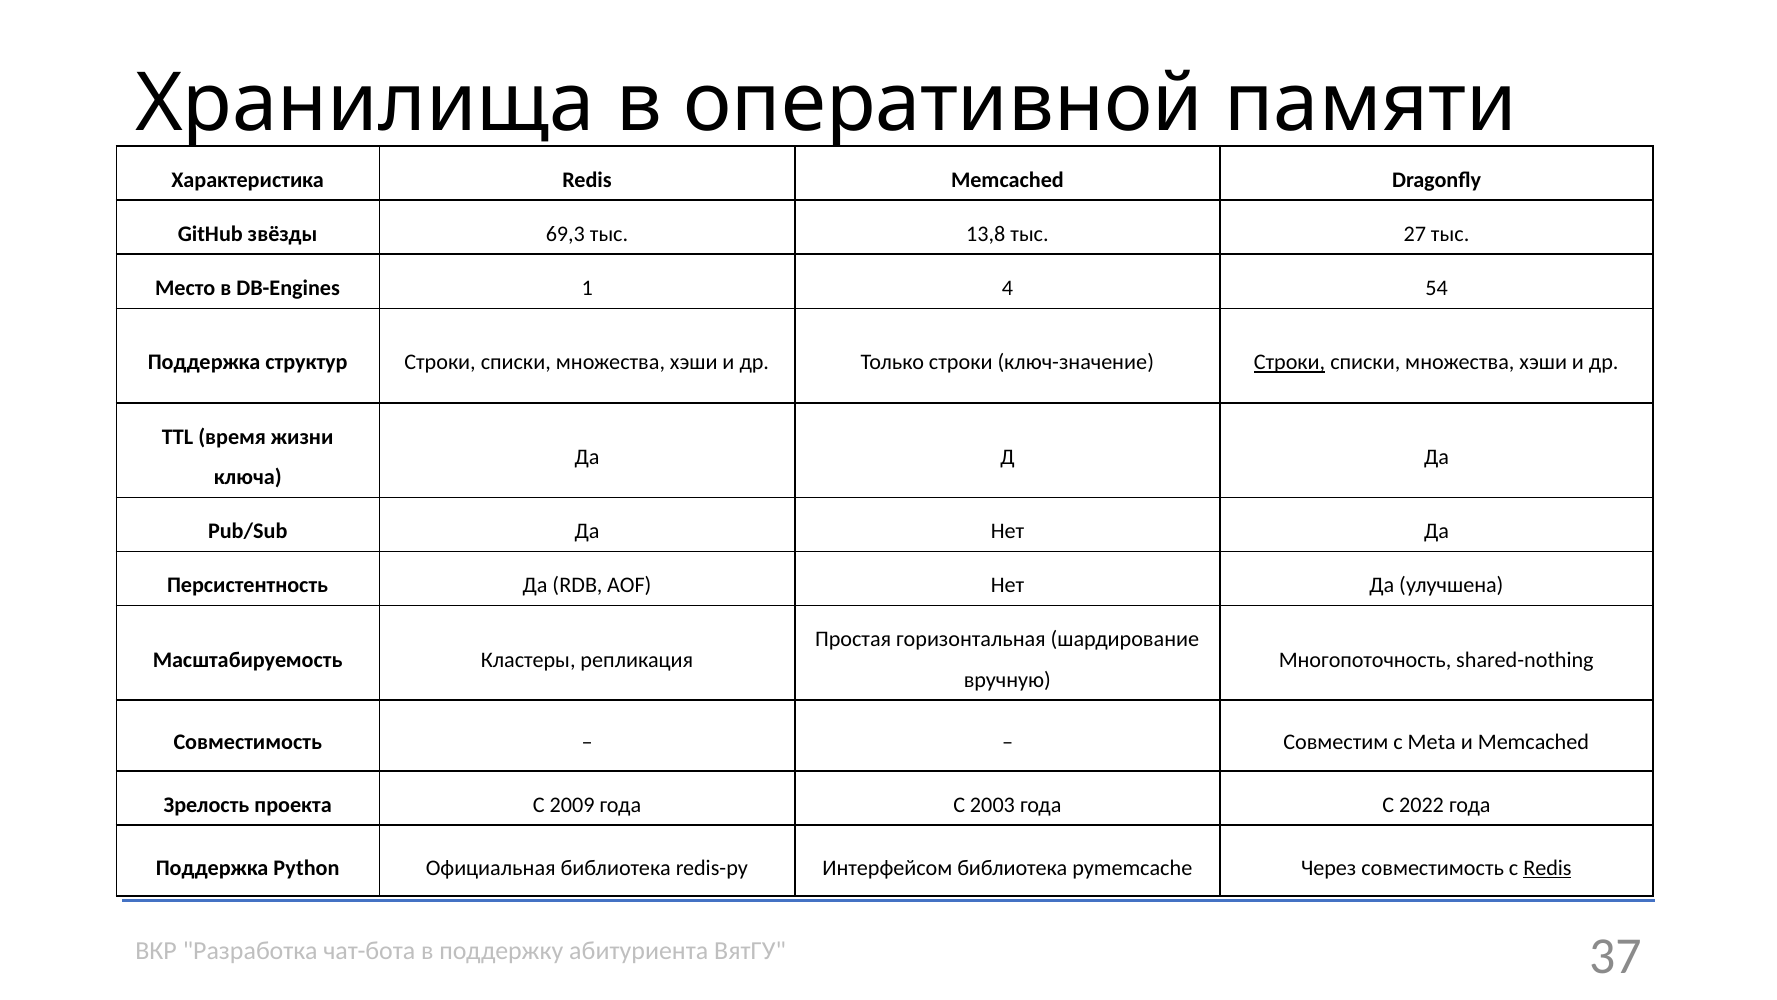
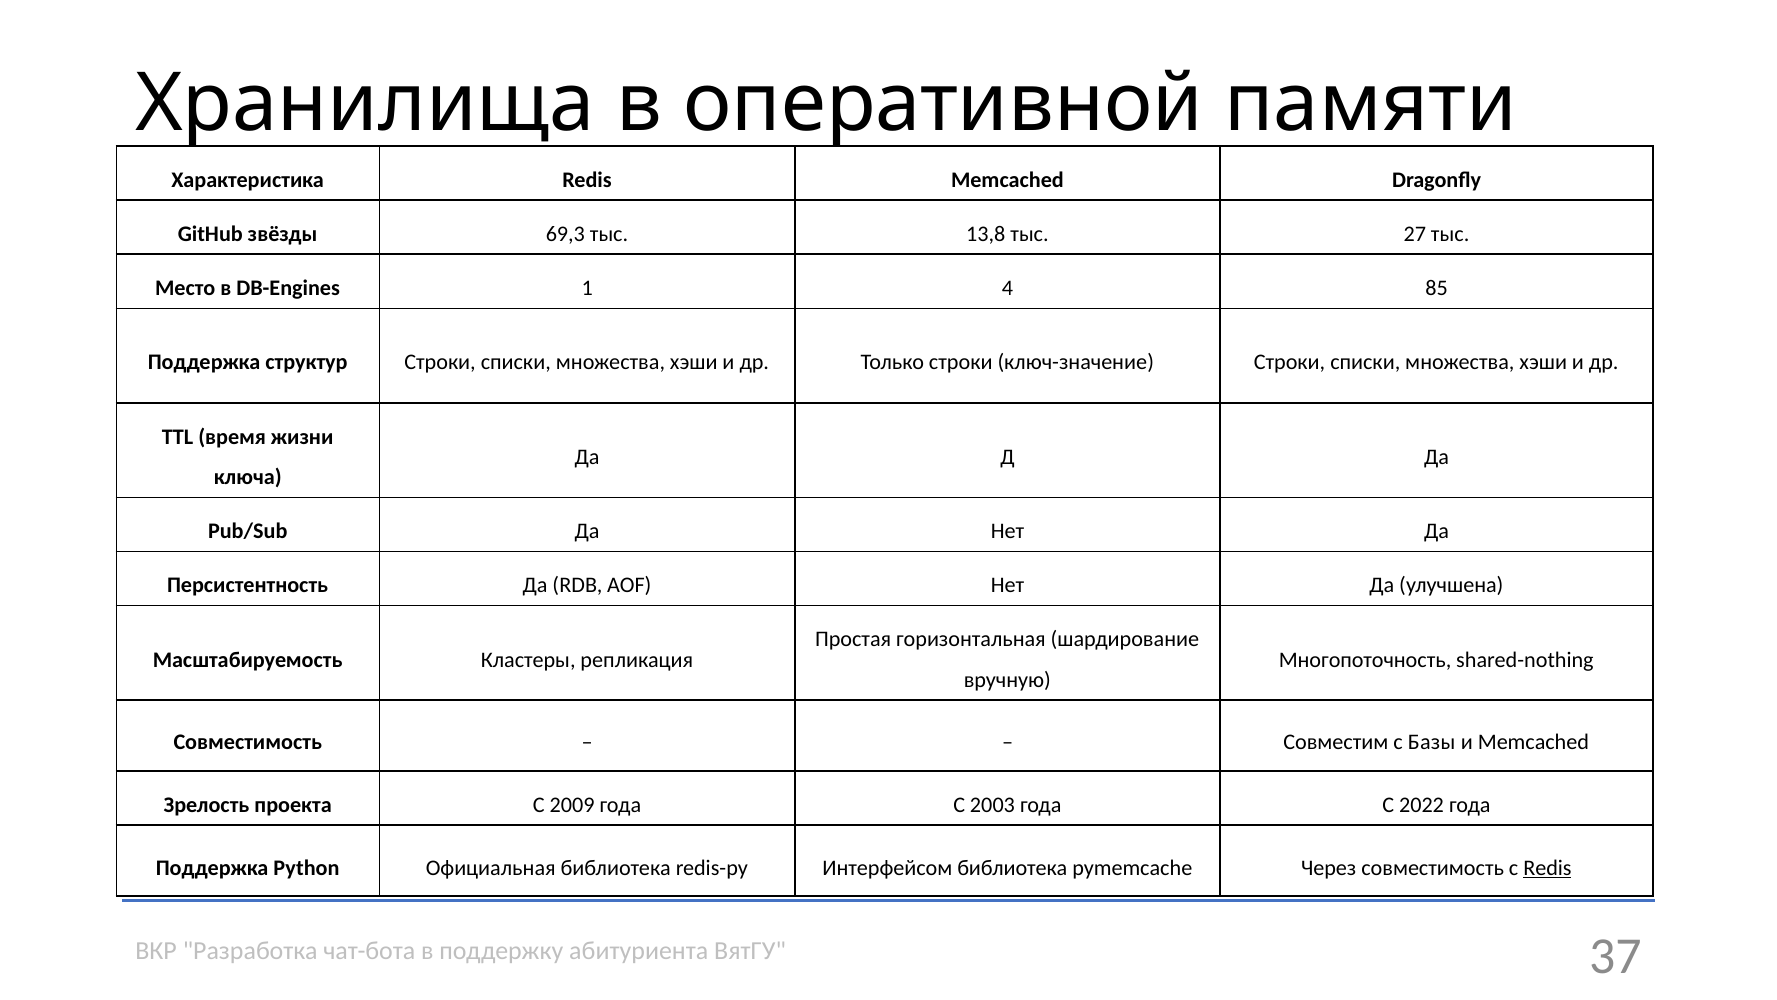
54: 54 -> 85 (1437, 288)
Строки underline: present -> none (1289, 362)
Meta: Meta -> Базы (1432, 742)
